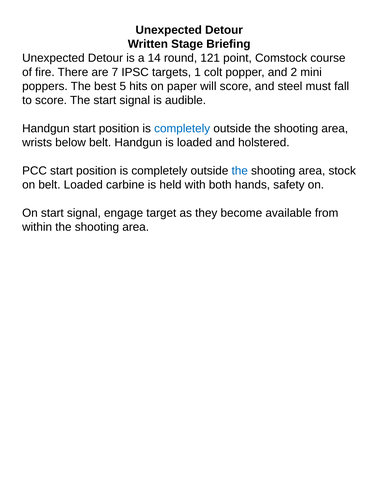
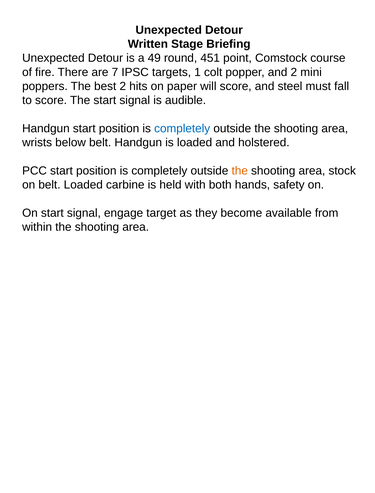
14: 14 -> 49 (154, 58)
121: 121 -> 451 (210, 58)
best 5: 5 -> 2 (123, 86)
the colour: blue -> orange (240, 170)
